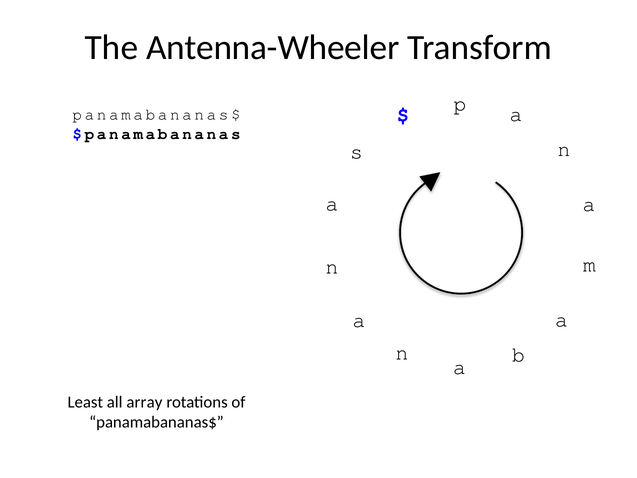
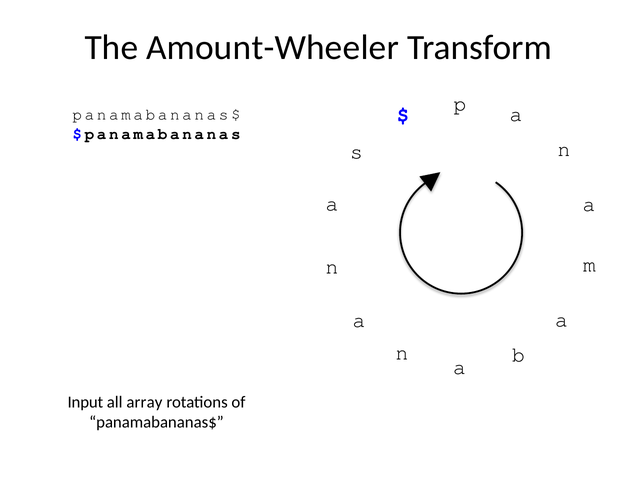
Antenna-Wheeler: Antenna-Wheeler -> Amount-Wheeler (273, 48)
Least: Least -> Input (85, 402)
